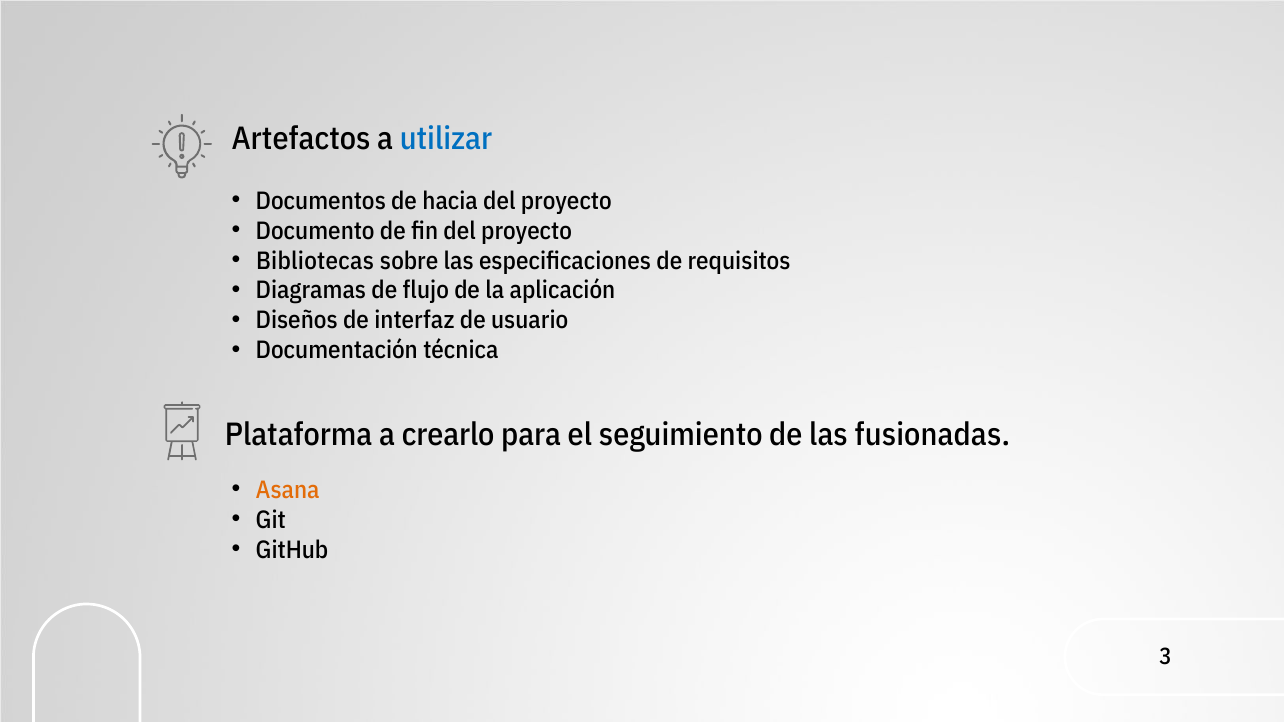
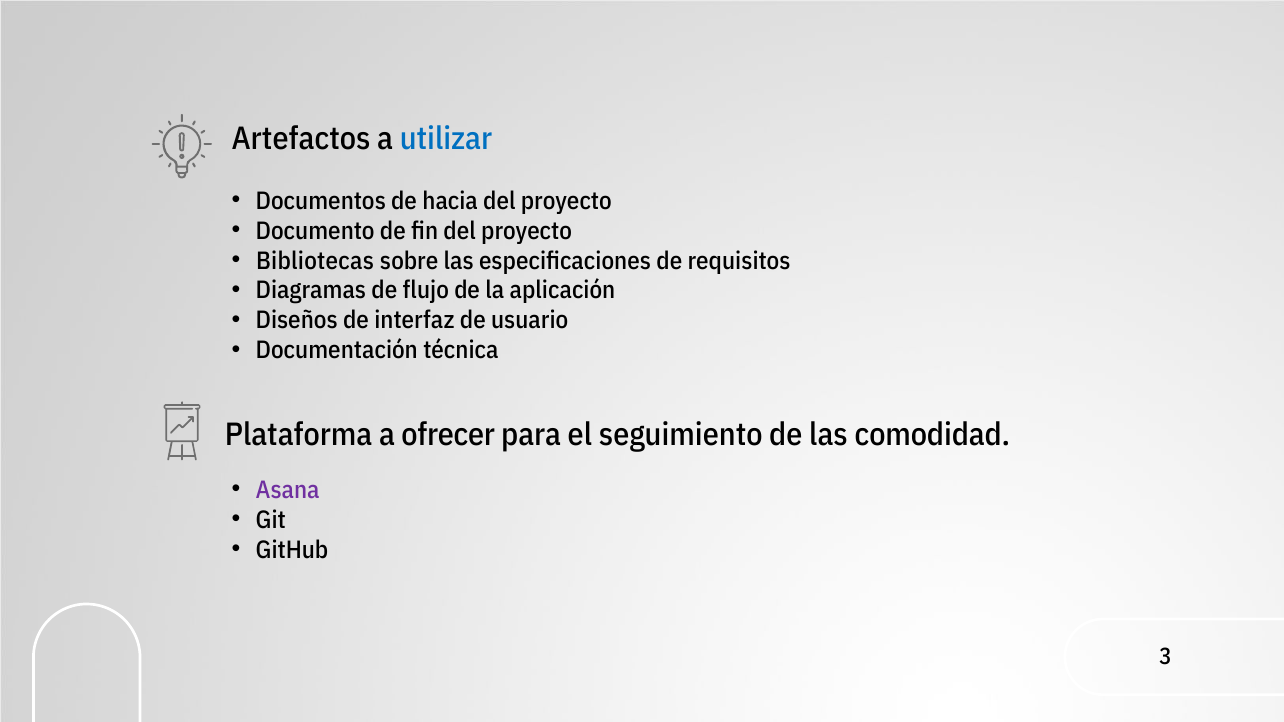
crearlo: crearlo -> ofrecer (448, 435)
fusionadas: fusionadas -> comodidad (932, 435)
Asana colour: orange -> purple (288, 490)
